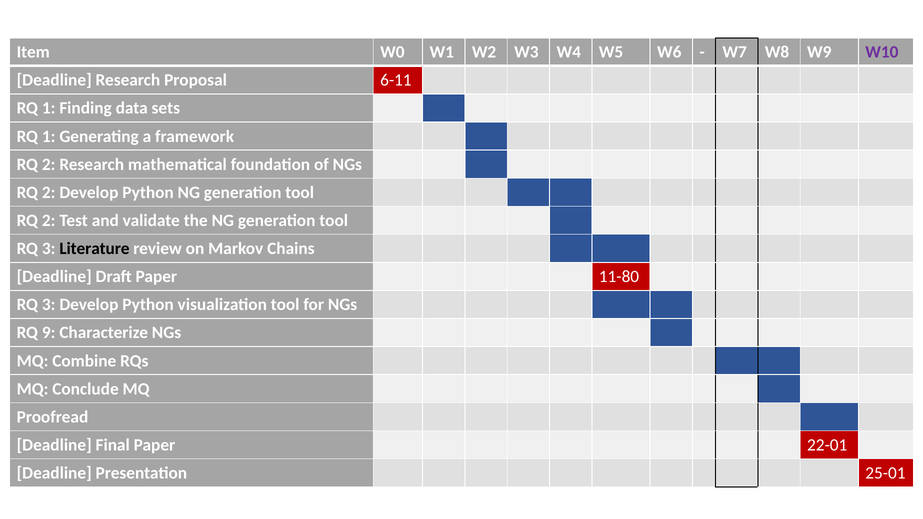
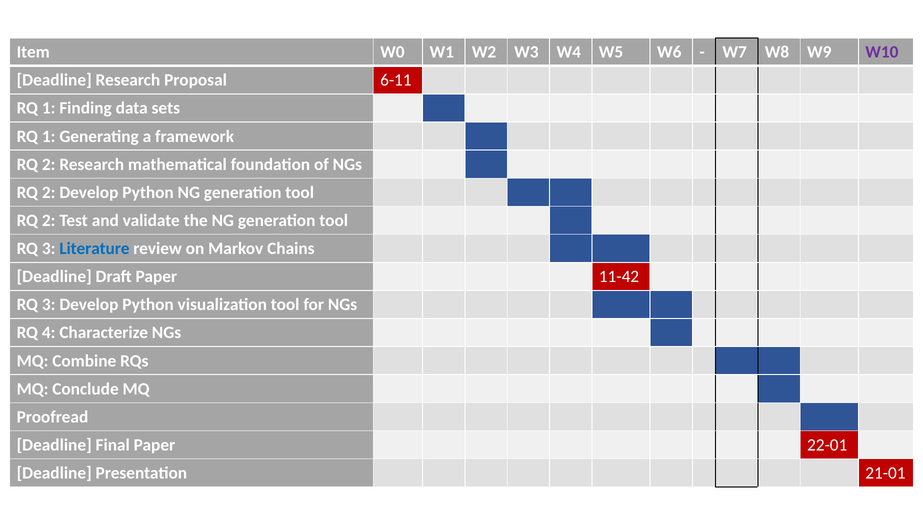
Literature colour: black -> blue (94, 249)
11-80: 11-80 -> 11-42 (619, 277)
9: 9 -> 4 (49, 333)
25-01: 25-01 -> 21-01 (885, 473)
